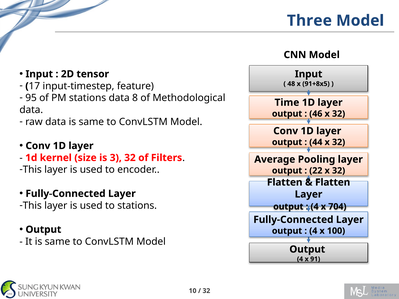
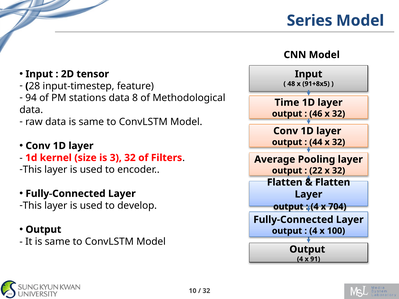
Three: Three -> Series (310, 21)
17: 17 -> 28 (34, 86)
95: 95 -> 94 (31, 98)
to stations: stations -> develop (137, 206)
